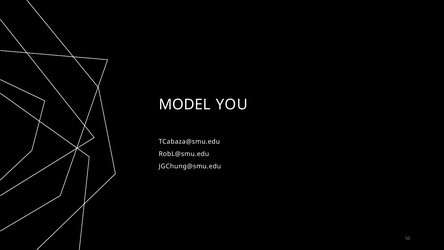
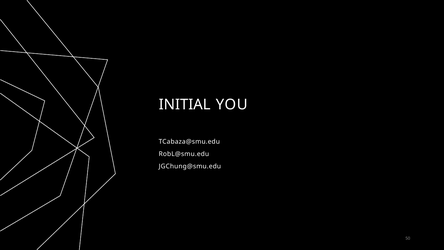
MODEL: MODEL -> INITIAL (185, 105)
